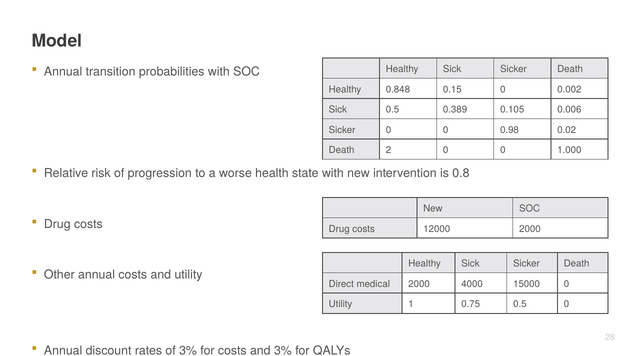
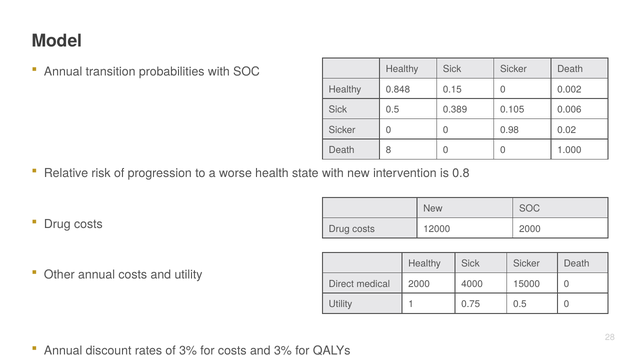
2: 2 -> 8 (389, 150)
